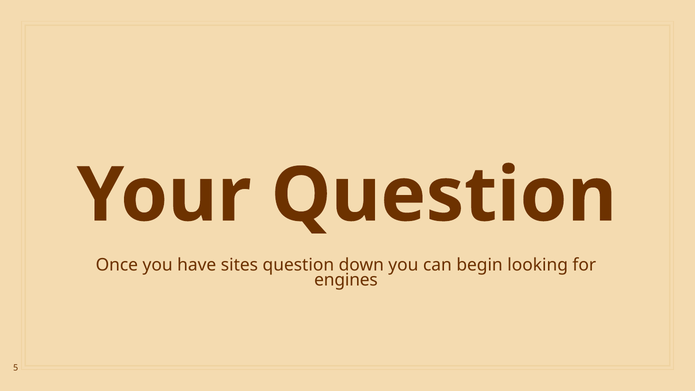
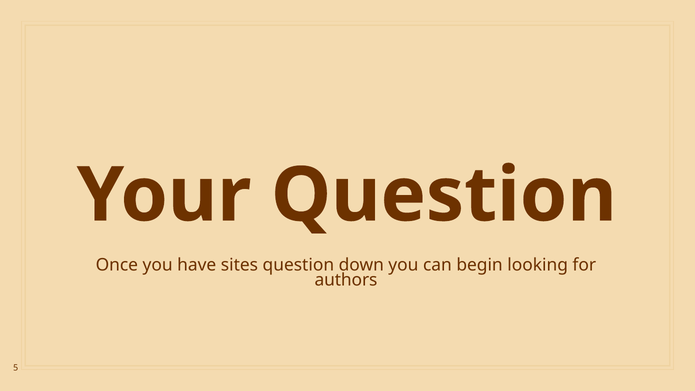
engines: engines -> authors (346, 280)
